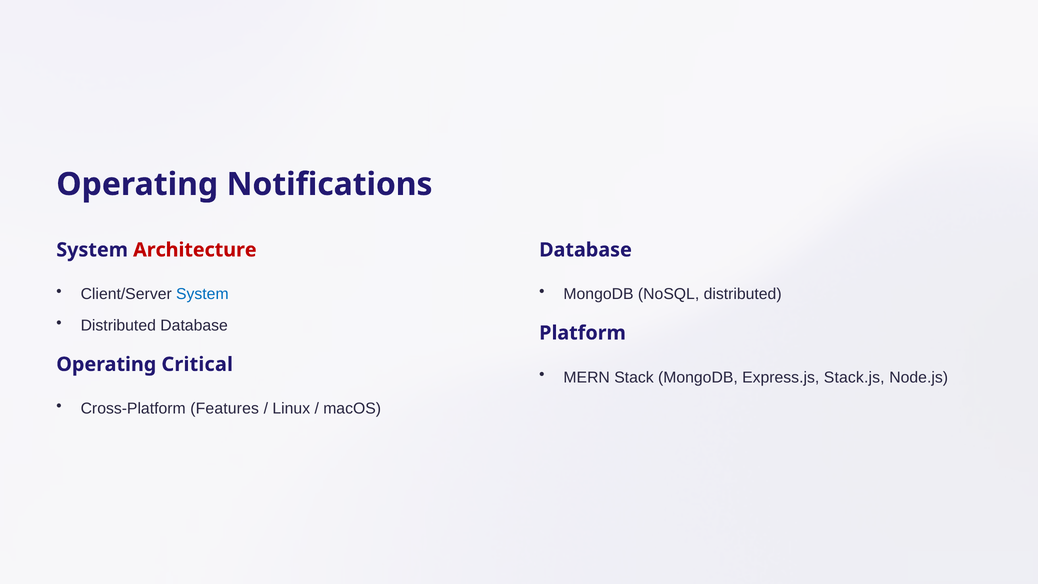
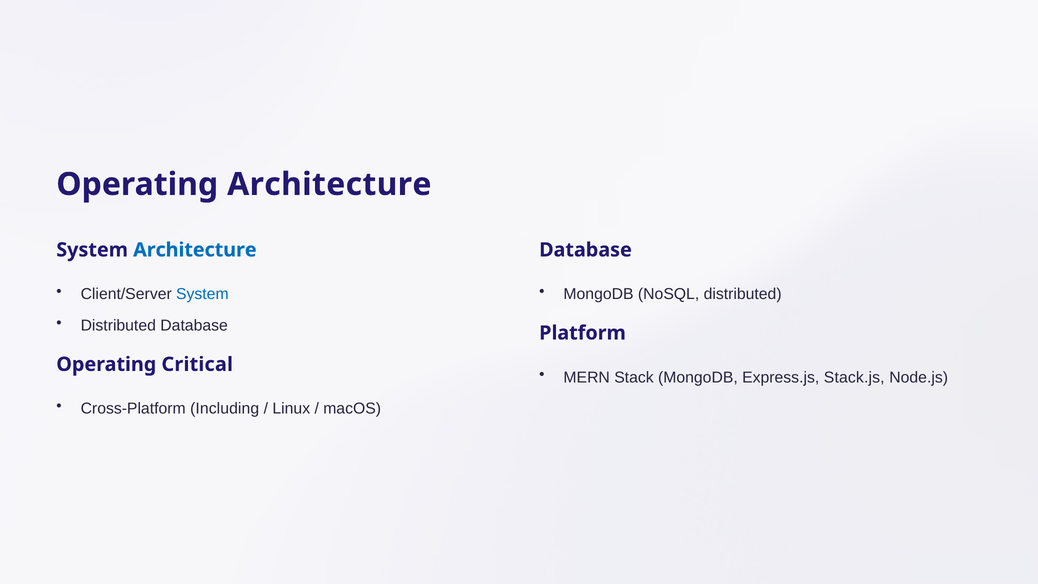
Operating Notifications: Notifications -> Architecture (329, 184)
Architecture colour: red -> blue (195, 250)
Features: Features -> Including (225, 409)
